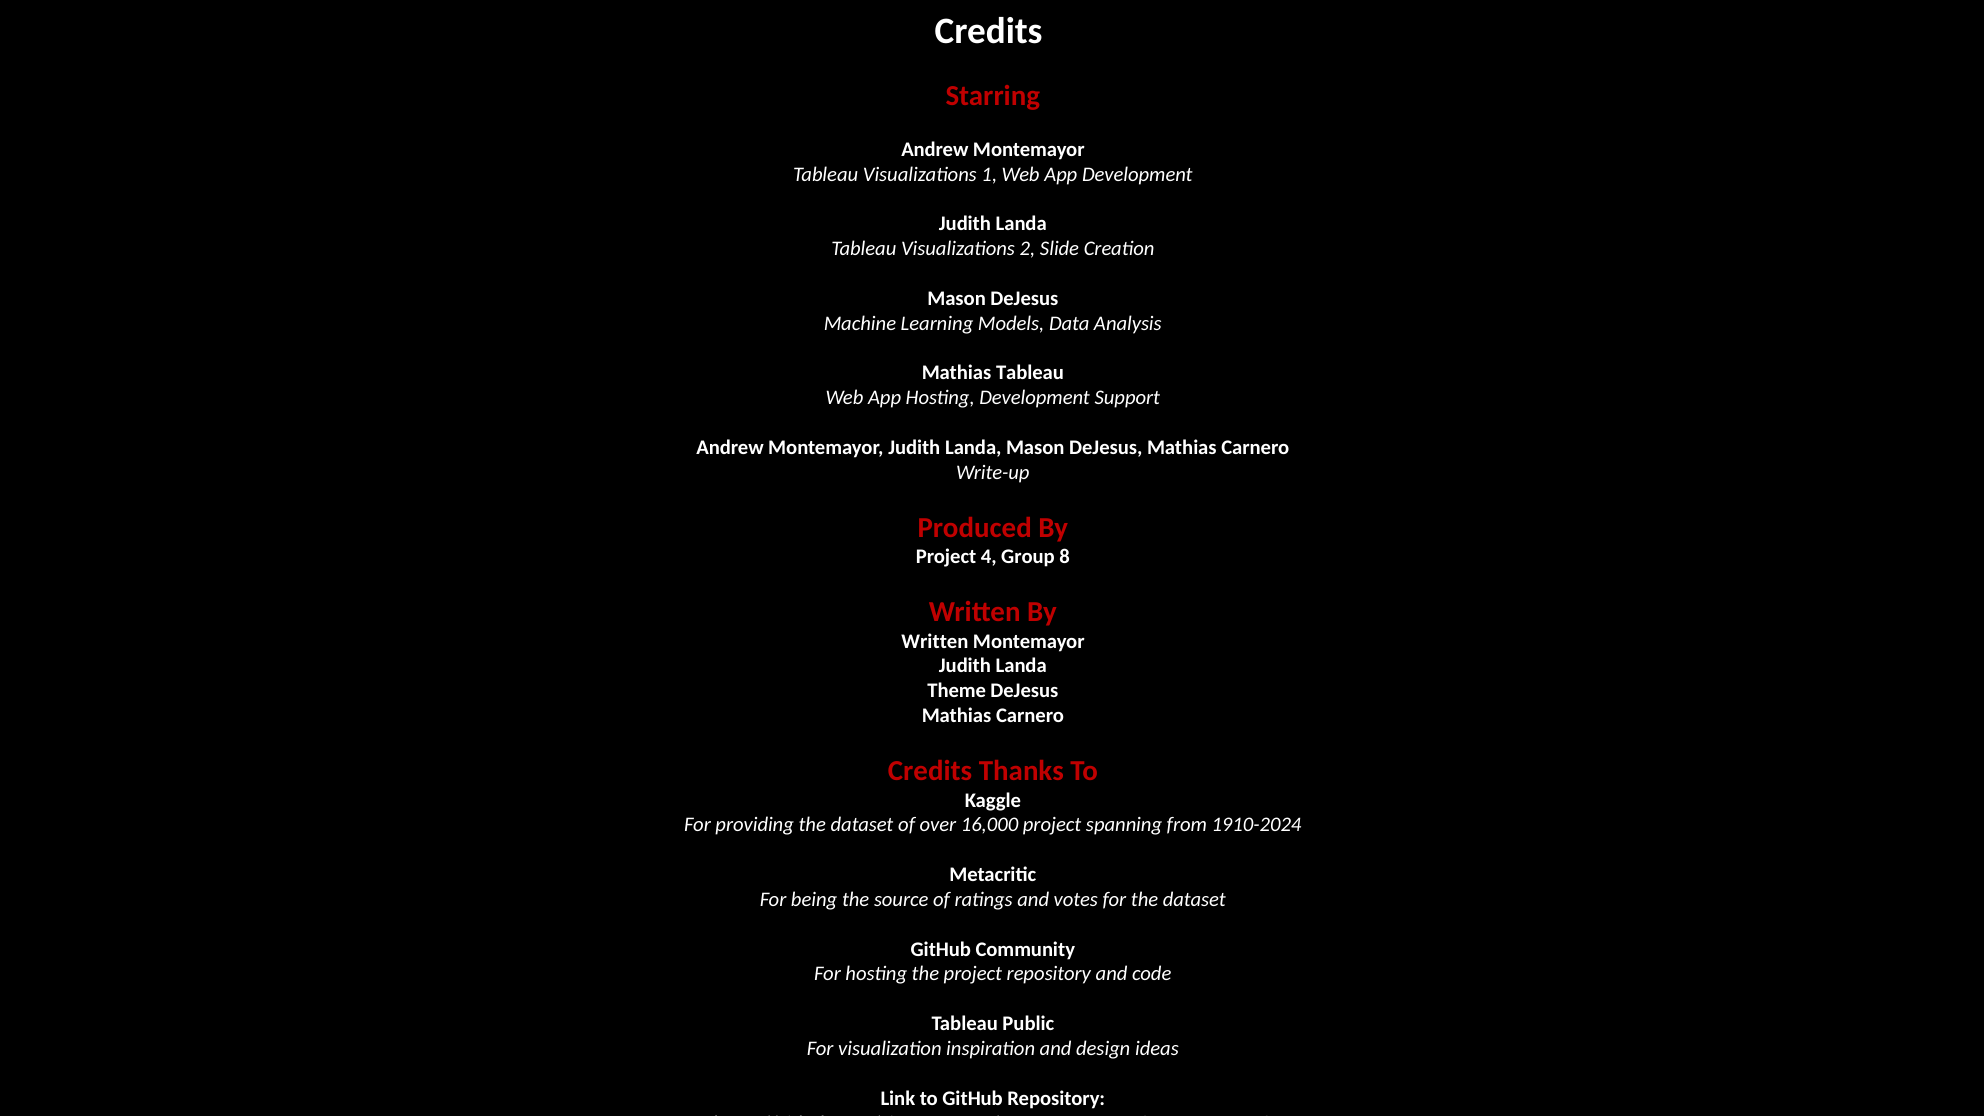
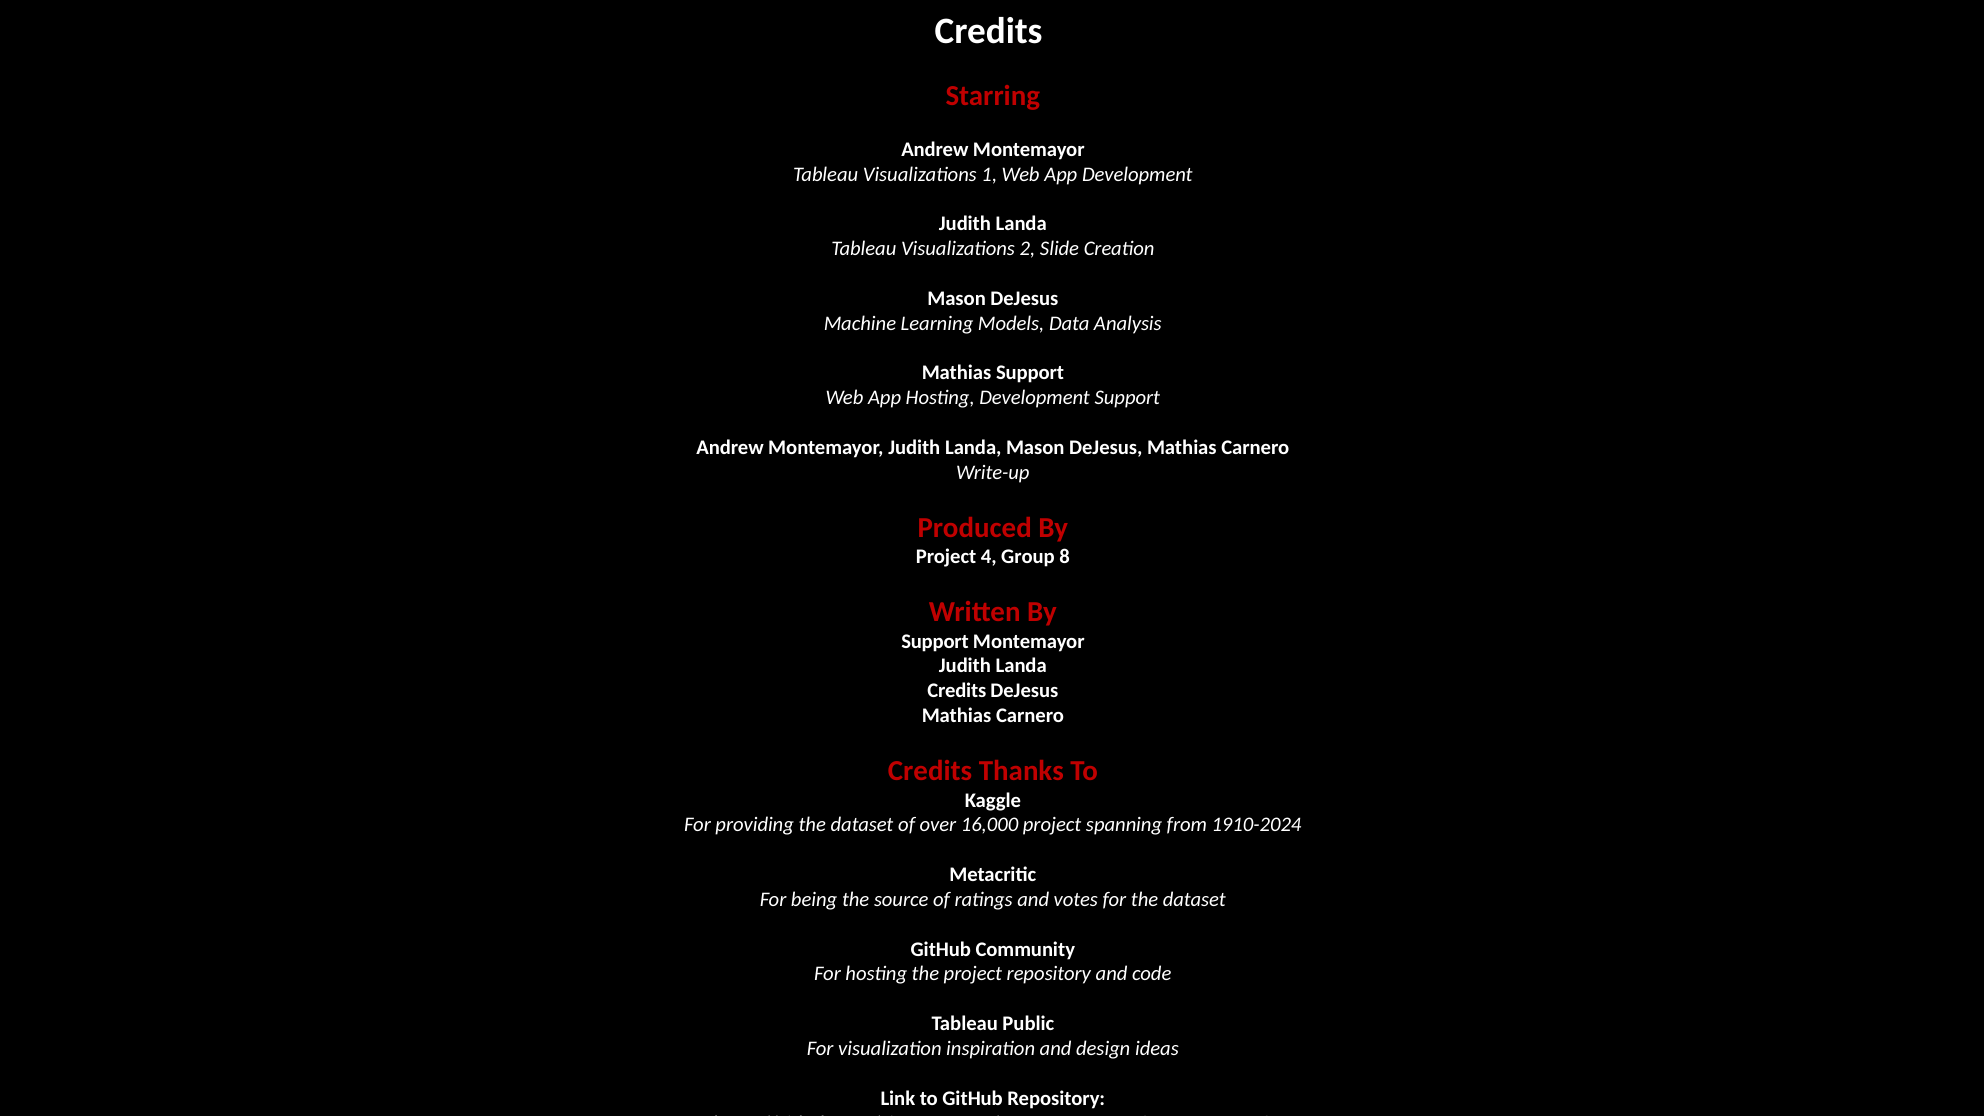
Mathias Tableau: Tableau -> Support (1030, 373)
Written: Written -> Support (935, 641)
Theme: Theme -> Credits (957, 691)
